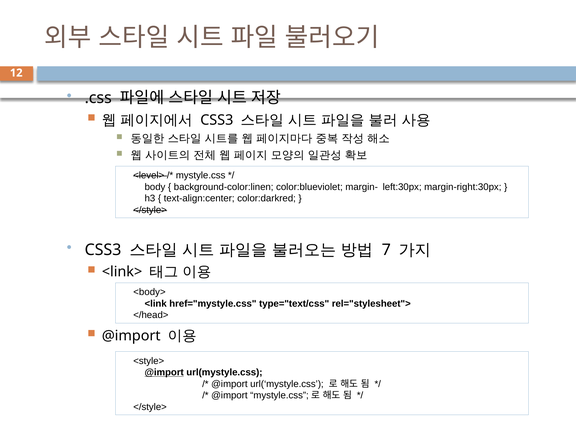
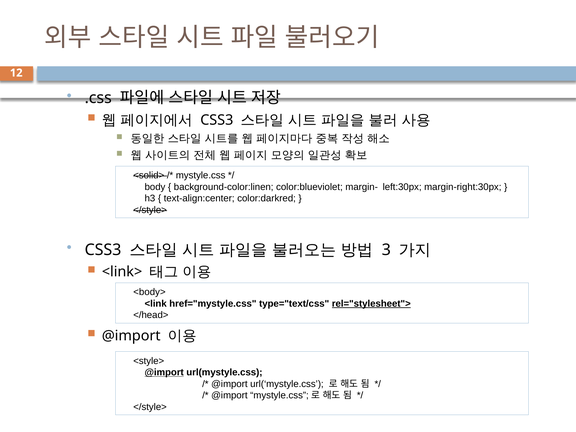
<level>: <level> -> <solid> (149, 175)
7: 7 -> 3 (386, 250)
rel="stylesheet"> underline: none -> present (371, 304)
